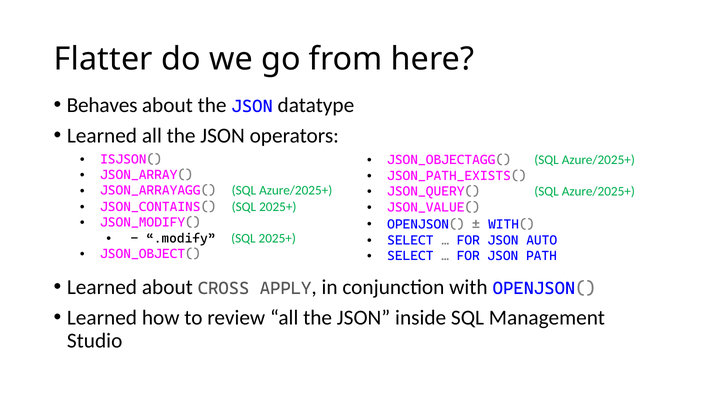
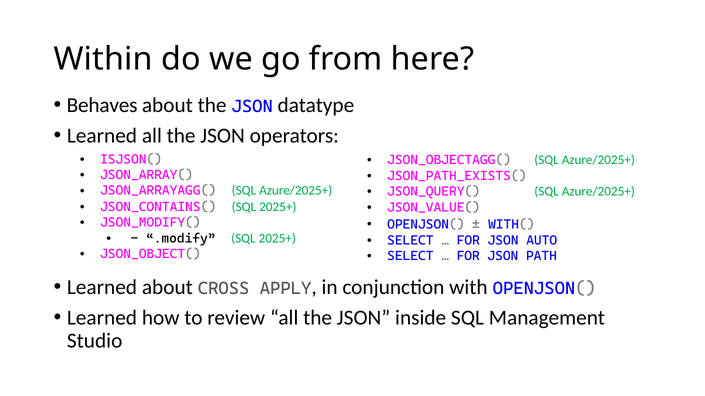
Flatter: Flatter -> Within (103, 59)
